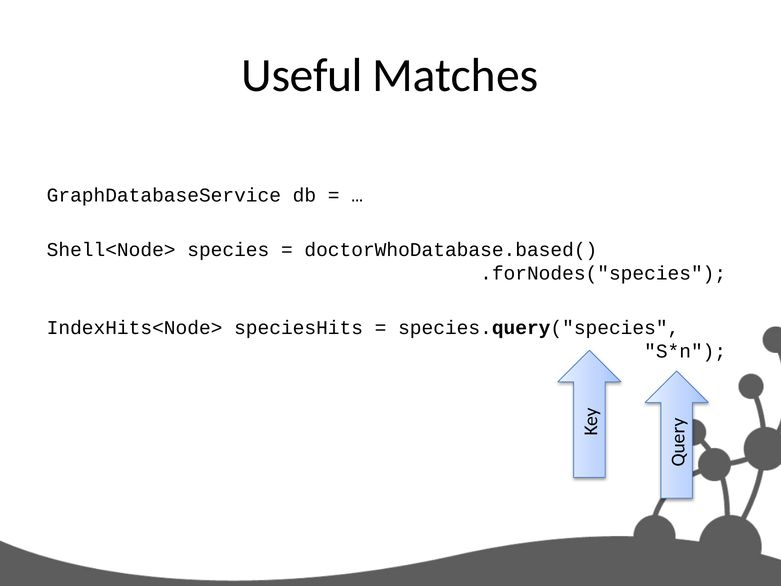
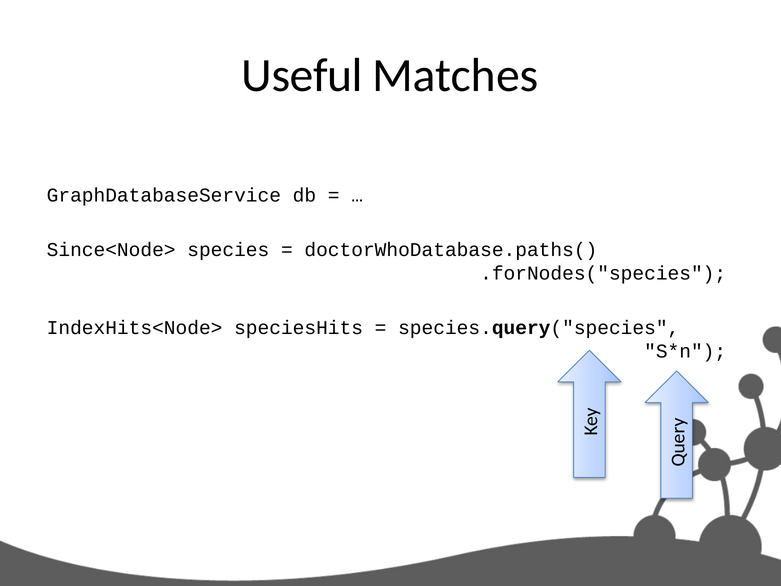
Shell<Node>: Shell<Node> -> Since<Node> (111, 250)
doctorWhoDatabase.based(: doctorWhoDatabase.based( -> doctorWhoDatabase.paths( (451, 250)
